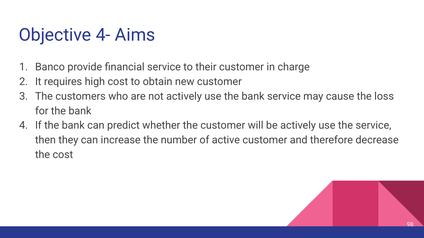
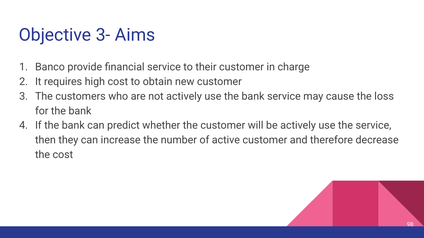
4-: 4- -> 3- (103, 35)
